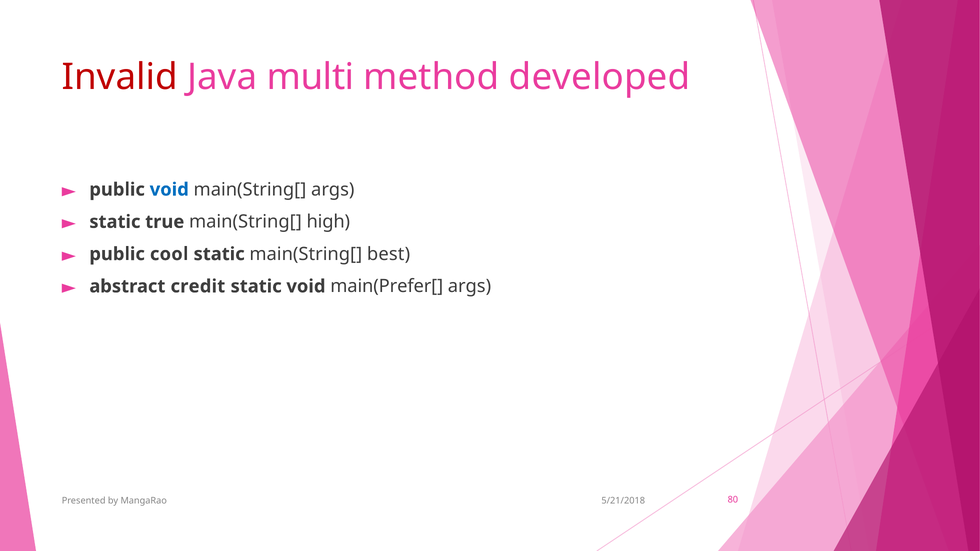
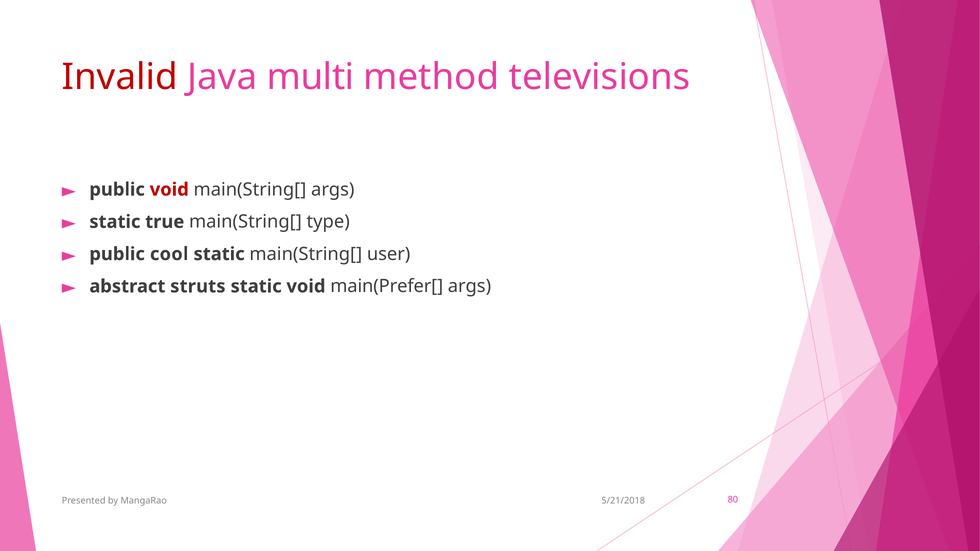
developed: developed -> televisions (600, 77)
void colour: blue -> red (169, 190)
high: high -> type (328, 222)
best: best -> user (389, 254)
credit: credit -> struts (198, 286)
